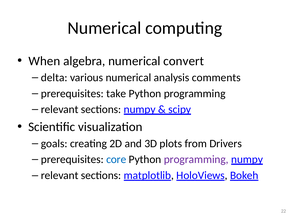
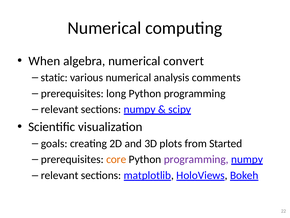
delta: delta -> static (54, 77)
take: take -> long (116, 93)
Drivers: Drivers -> Started (226, 143)
core colour: blue -> orange (116, 159)
